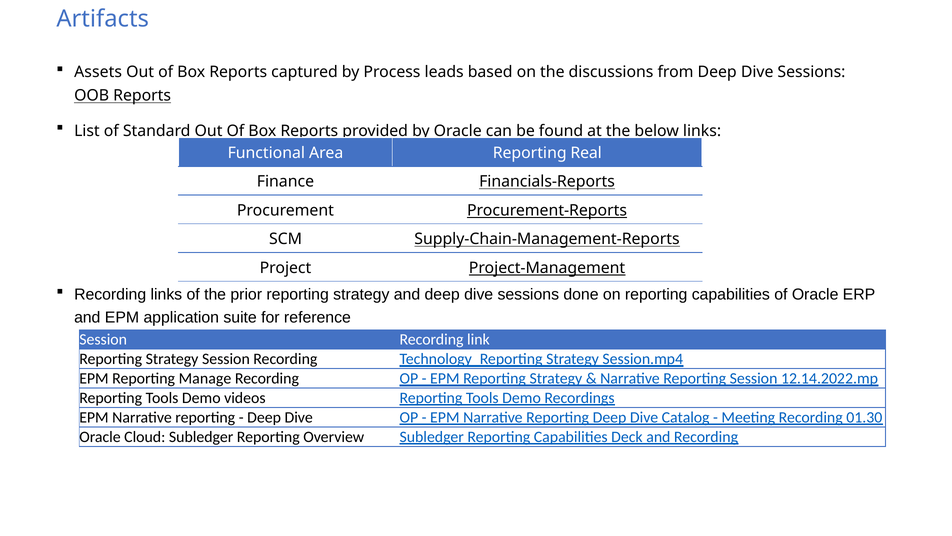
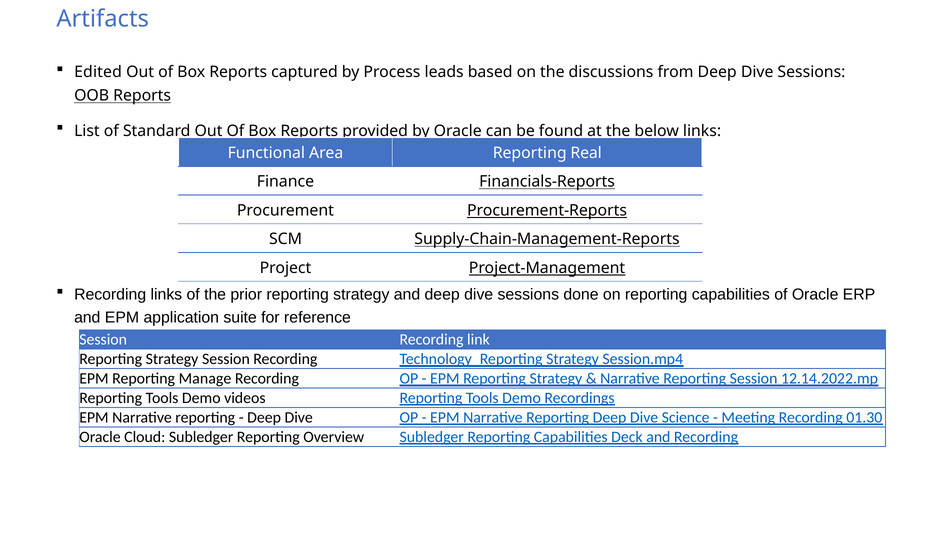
Assets: Assets -> Edited (98, 72)
Catalog: Catalog -> Science (686, 417)
